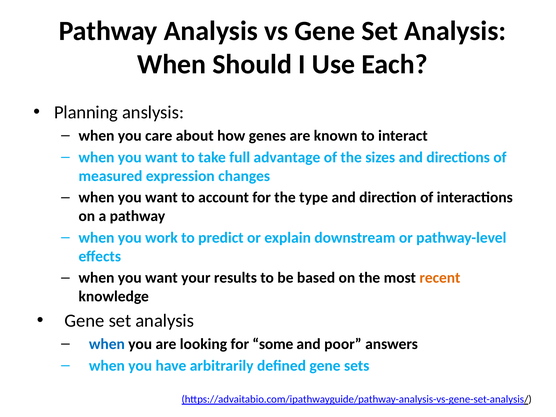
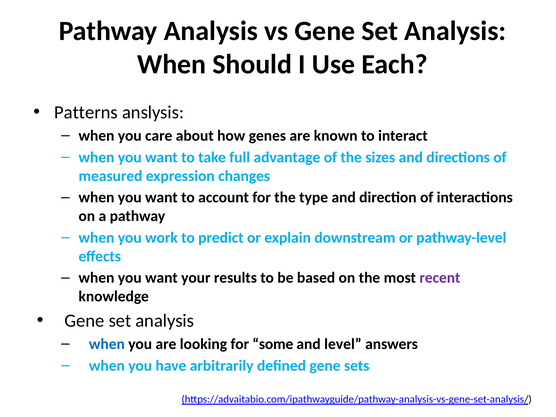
Planning: Planning -> Patterns (86, 113)
recent colour: orange -> purple (440, 278)
poor: poor -> level (343, 344)
